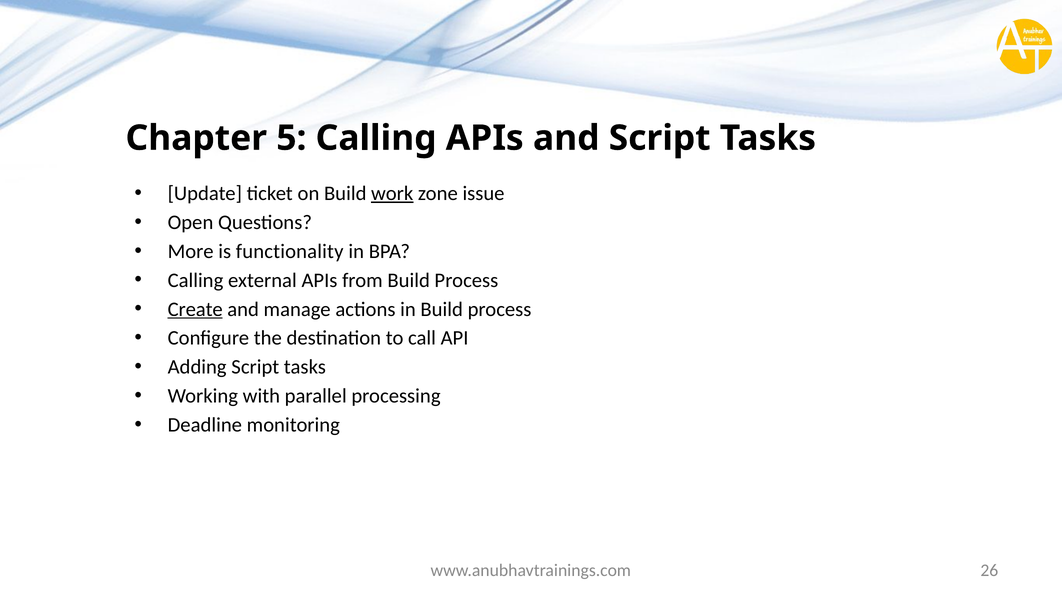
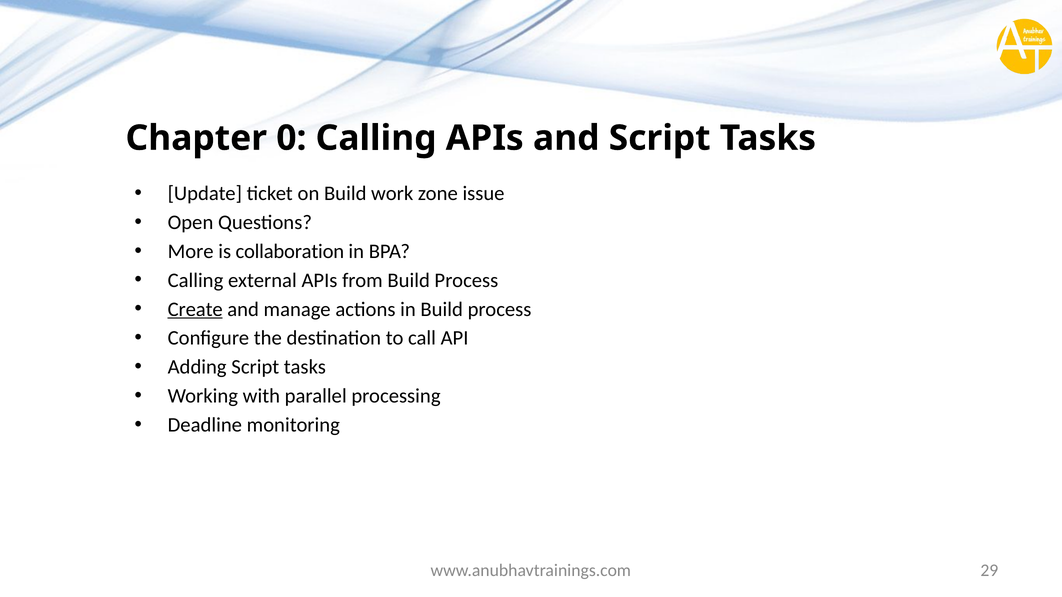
5: 5 -> 0 (291, 138)
work underline: present -> none (392, 194)
functionality: functionality -> collaboration (290, 251)
26: 26 -> 29 (989, 571)
